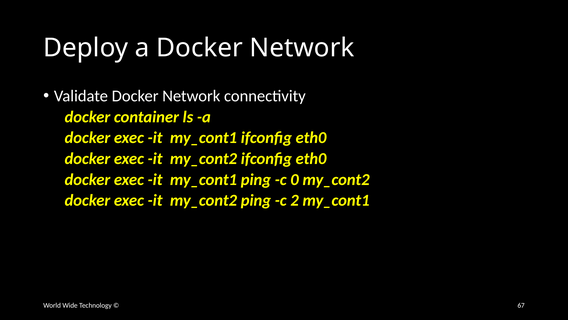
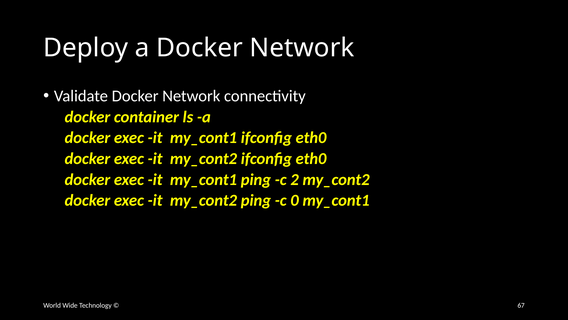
0: 0 -> 2 (295, 179)
2: 2 -> 0 (295, 200)
